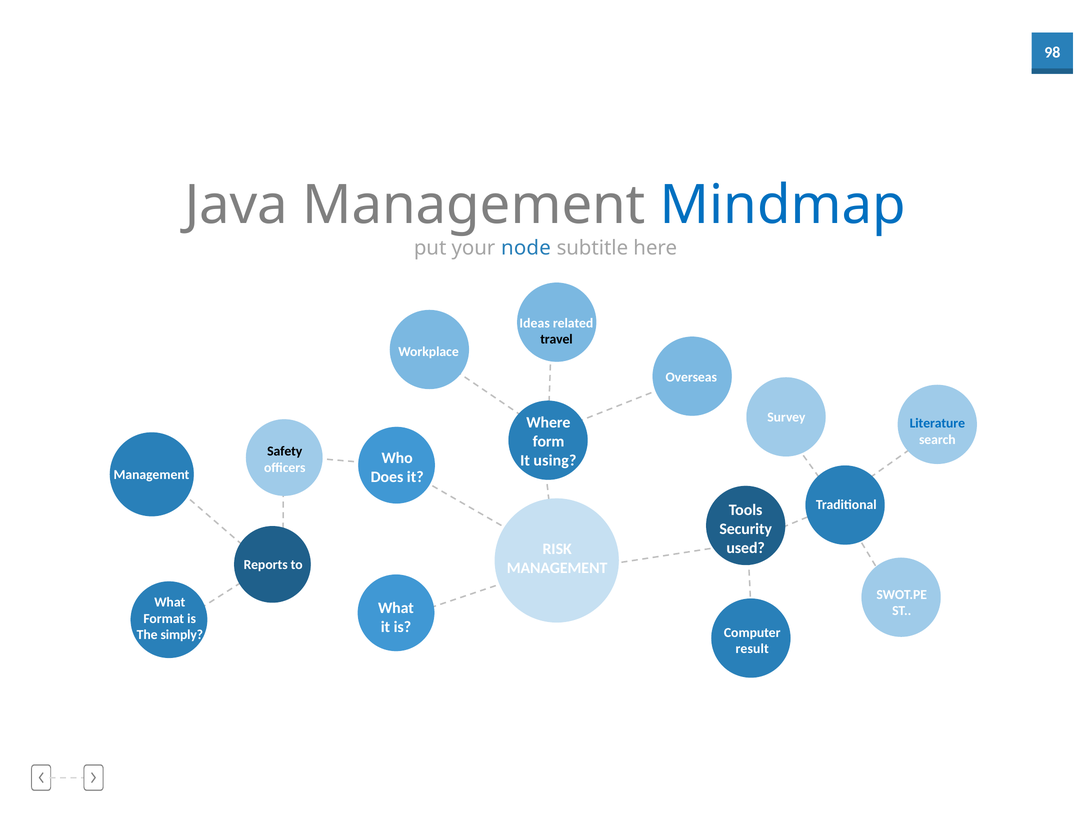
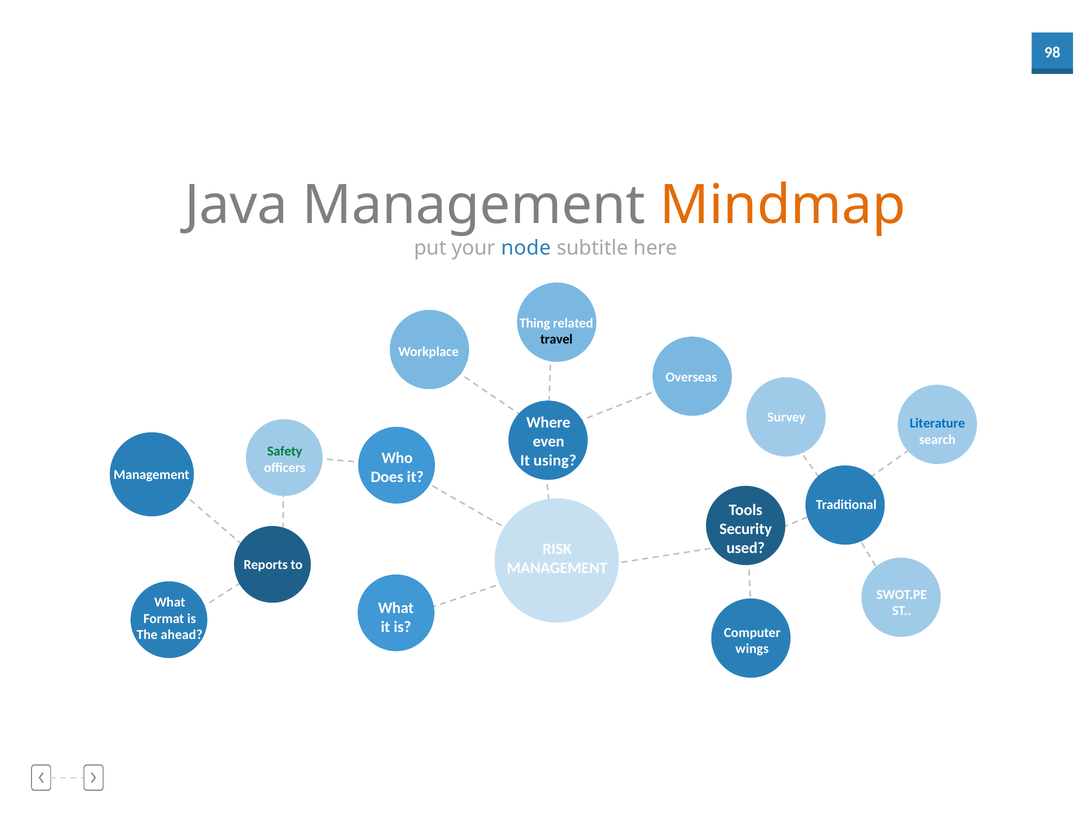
Mindmap colour: blue -> orange (783, 205)
Ideas: Ideas -> Thing (535, 323)
form: form -> even (549, 442)
Safety colour: black -> green (285, 451)
simply: simply -> ahead (182, 635)
result: result -> wings (752, 649)
